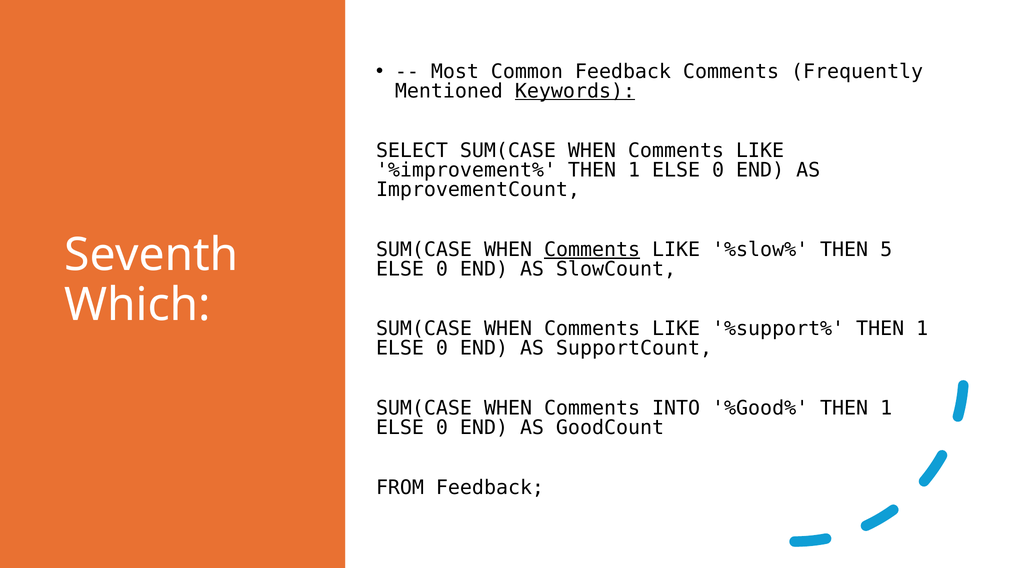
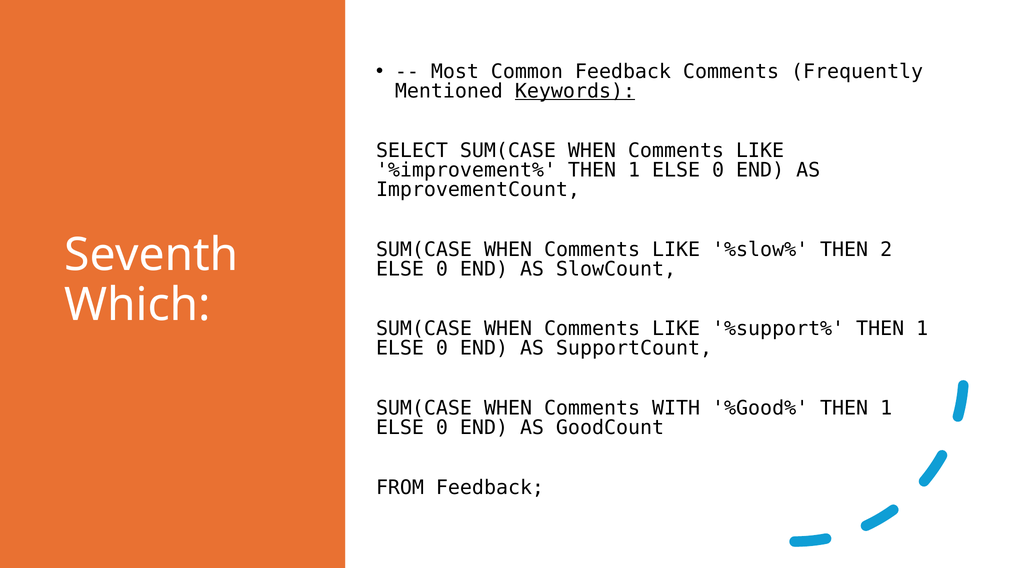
Comments underline: present -> none (592, 250)
5: 5 -> 2 (886, 250)
INTO: INTO -> WITH (676, 408)
